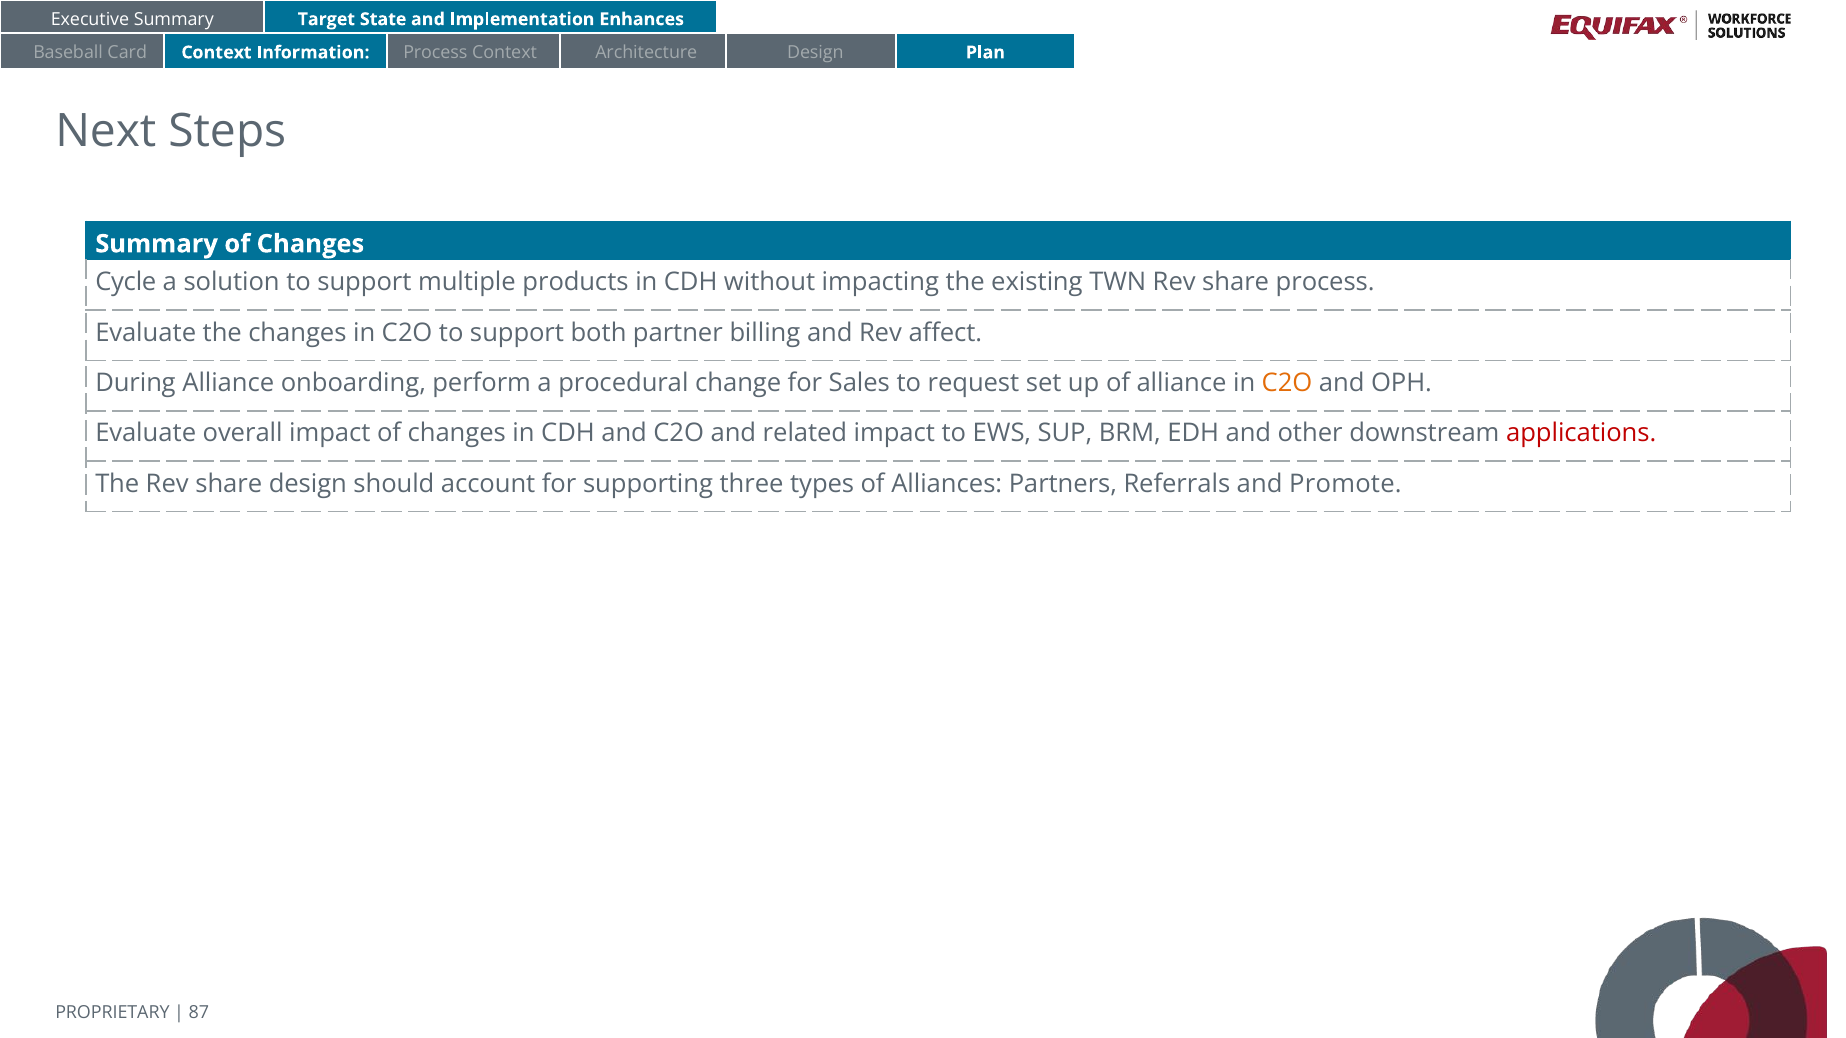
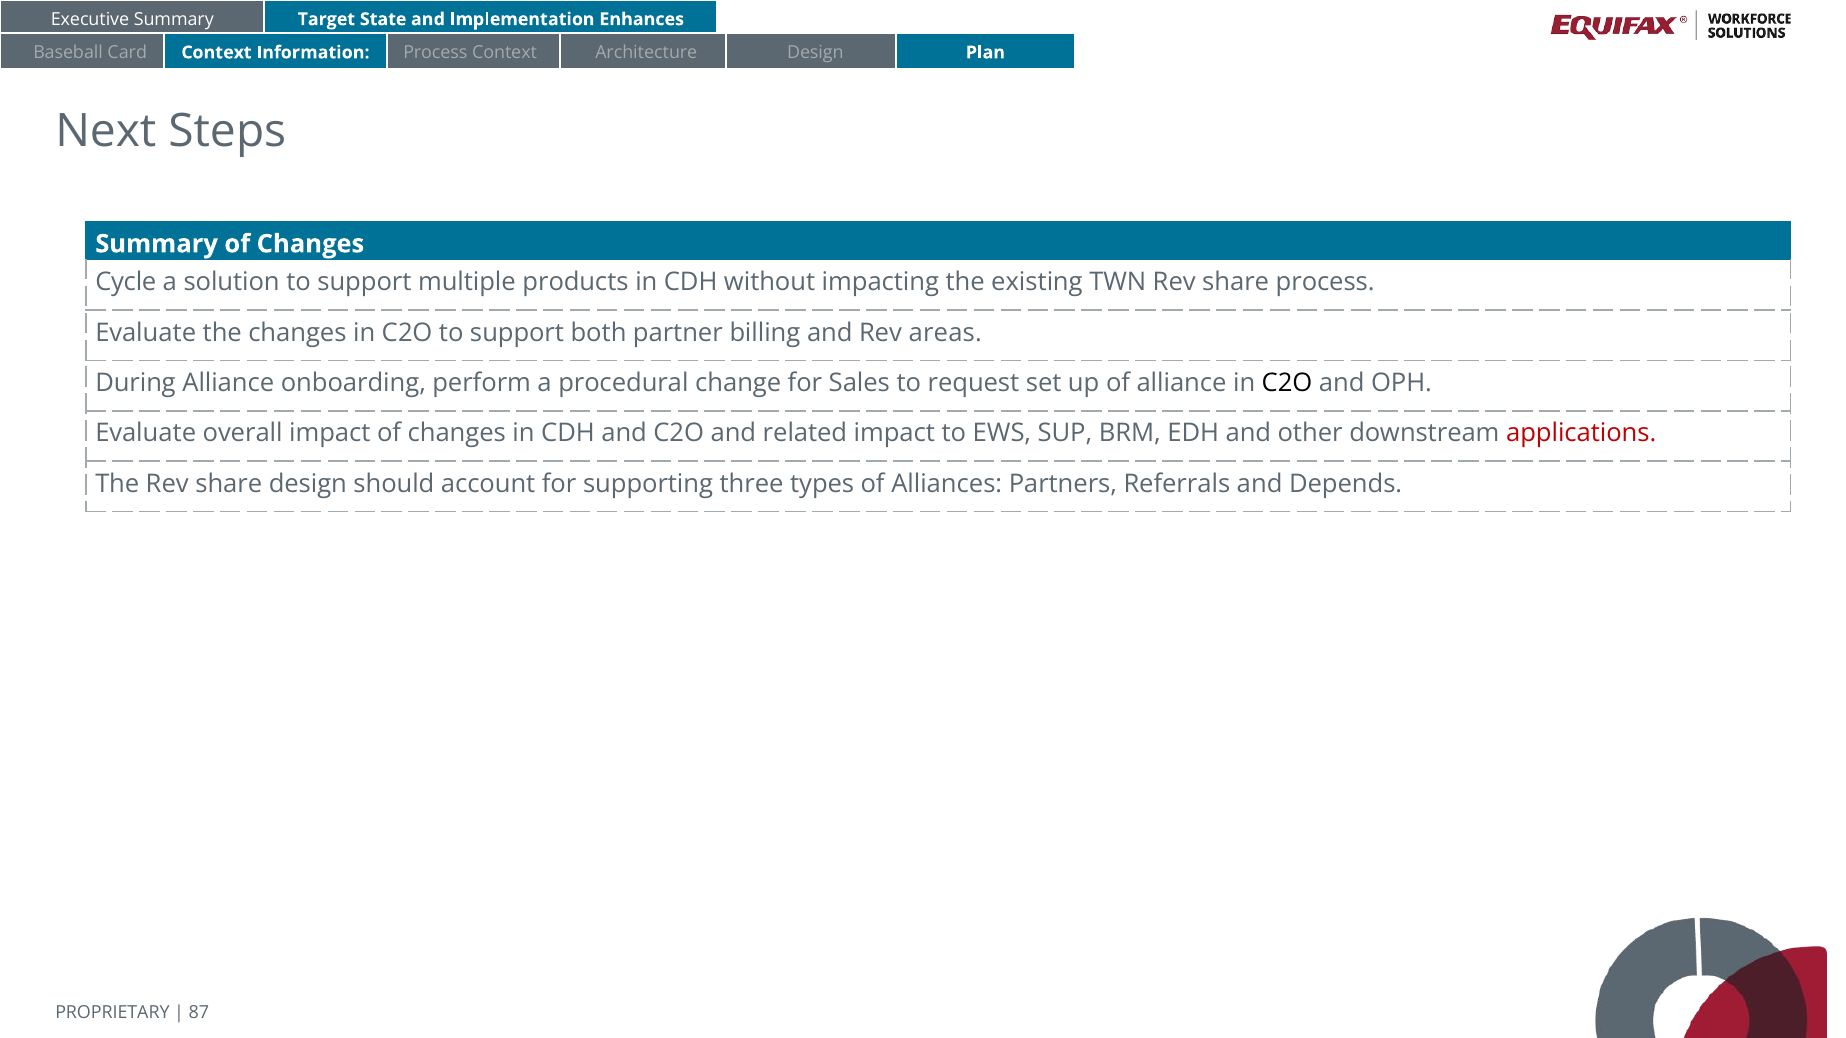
affect: affect -> areas (945, 333)
C2O colour: orange -> black (1287, 383)
Promote: Promote -> Depends (1346, 484)
